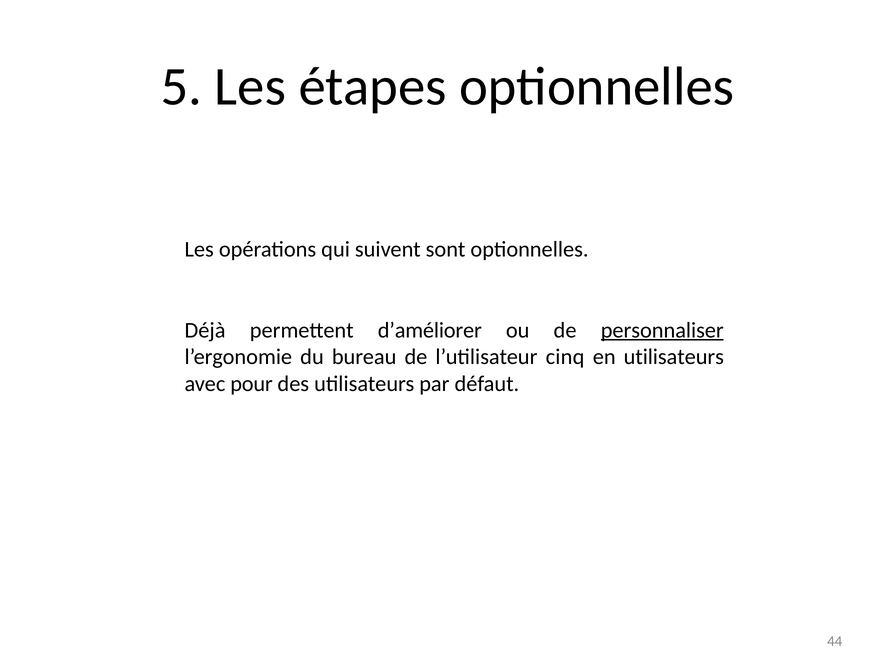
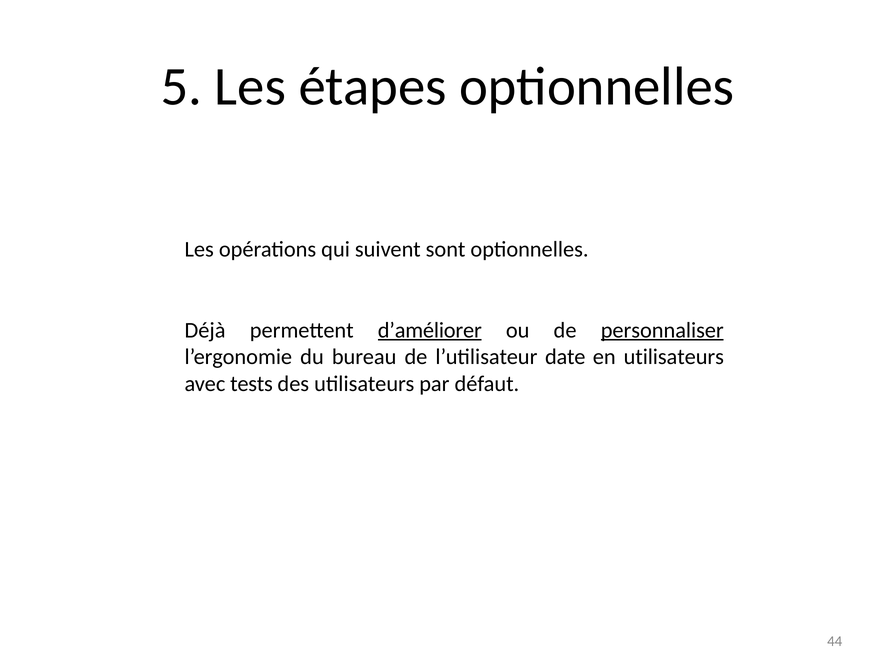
d’améliorer underline: none -> present (430, 330)
cinq: cinq -> date (565, 357)
pour: pour -> tests (252, 384)
